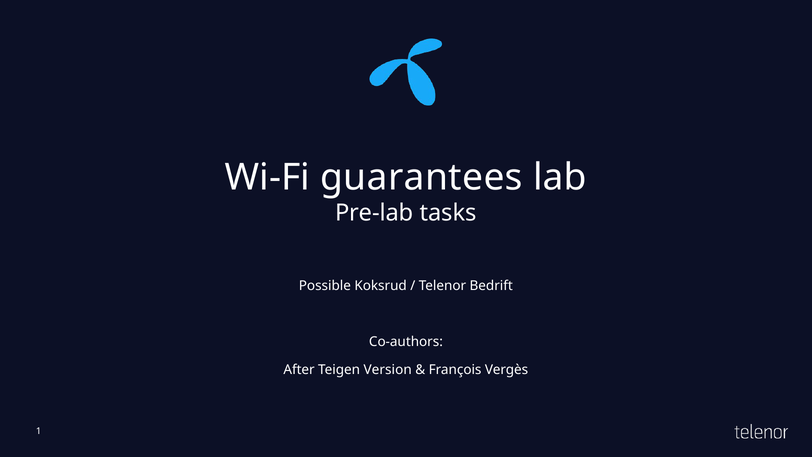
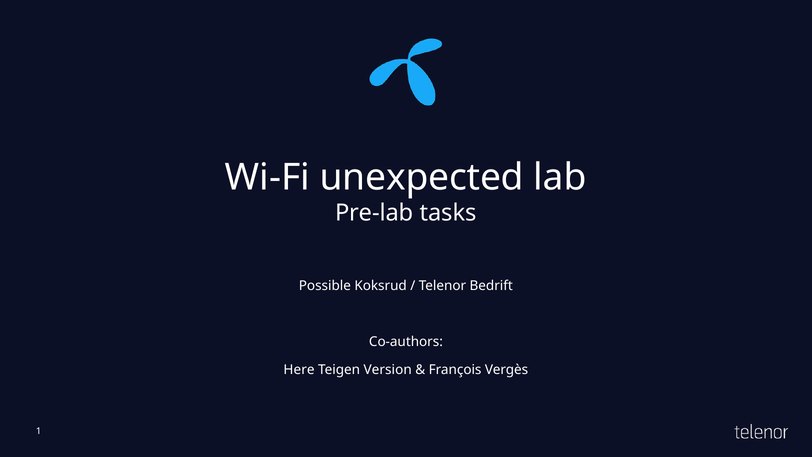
guarantees: guarantees -> unexpected (422, 177)
After: After -> Here (299, 369)
